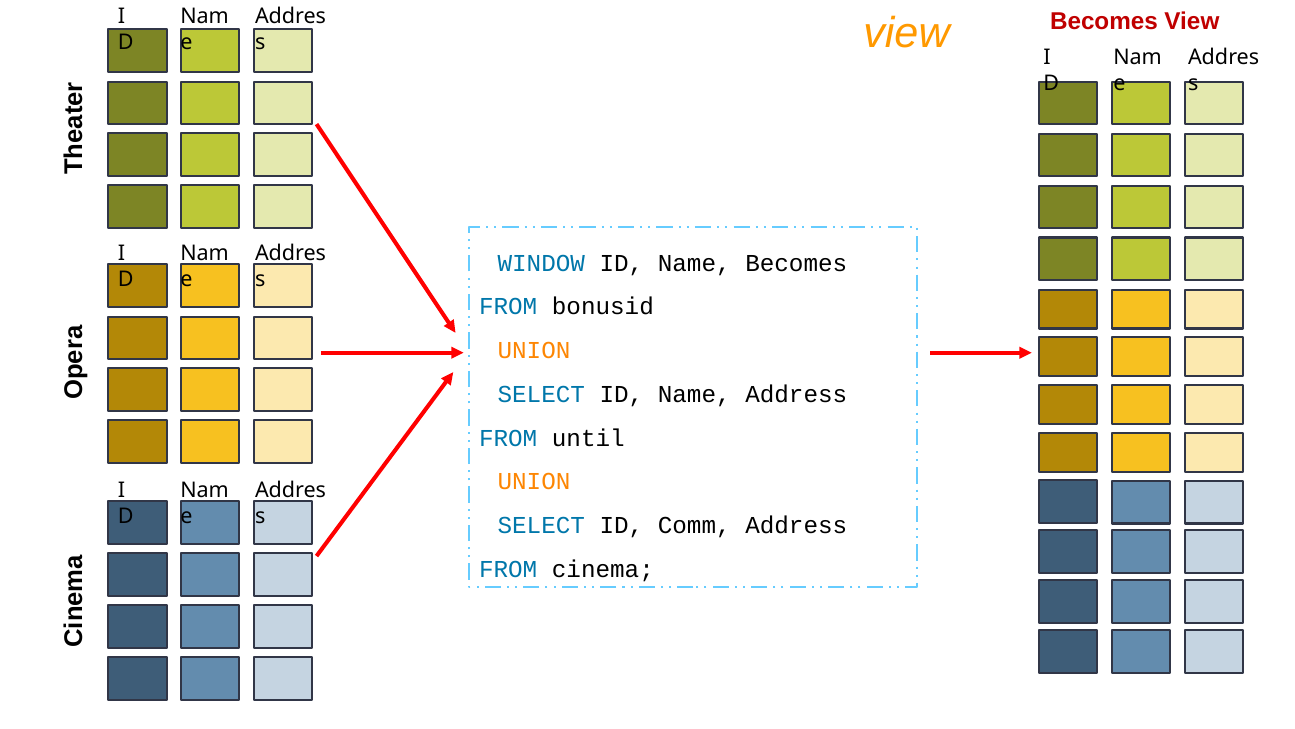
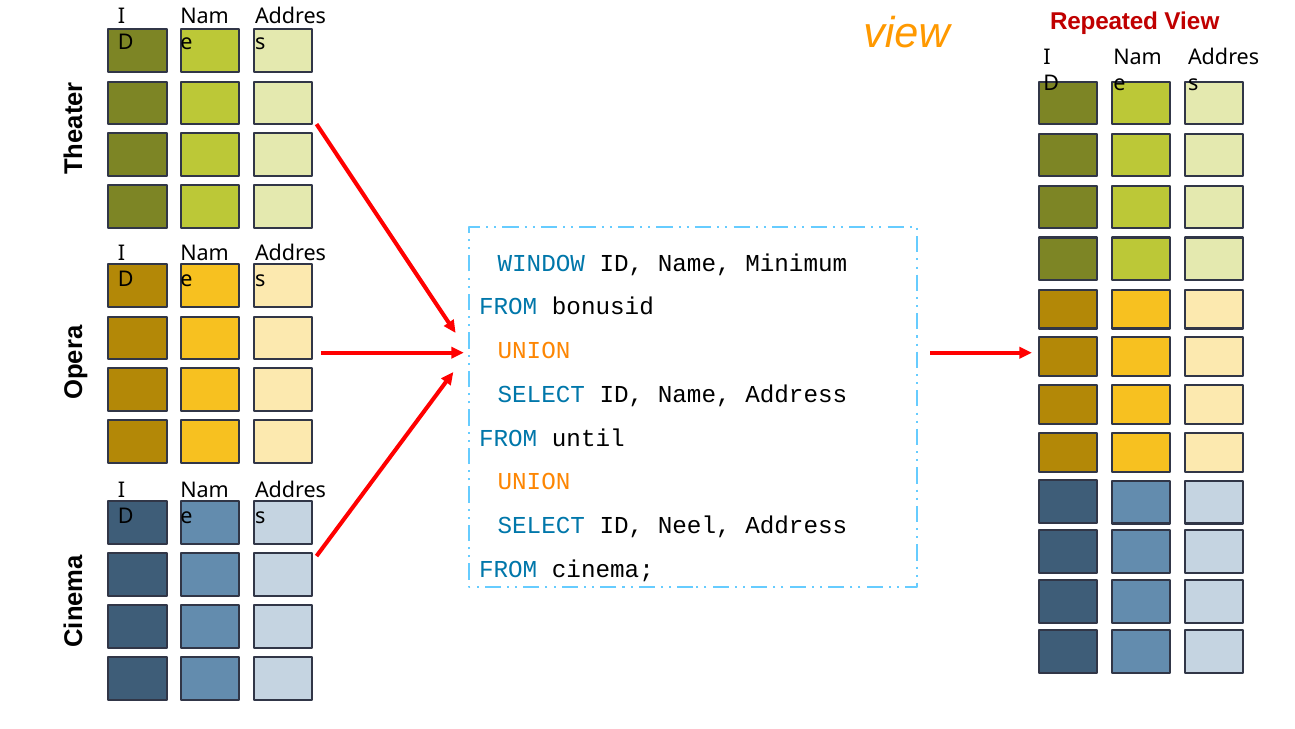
Becomes: Becomes -> Repeated (1104, 21)
Name Becomes: Becomes -> Minimum (796, 263)
Comm: Comm -> Neel (694, 525)
